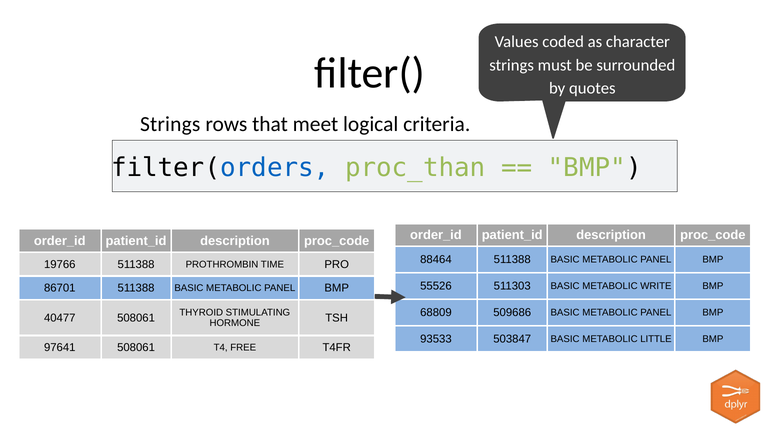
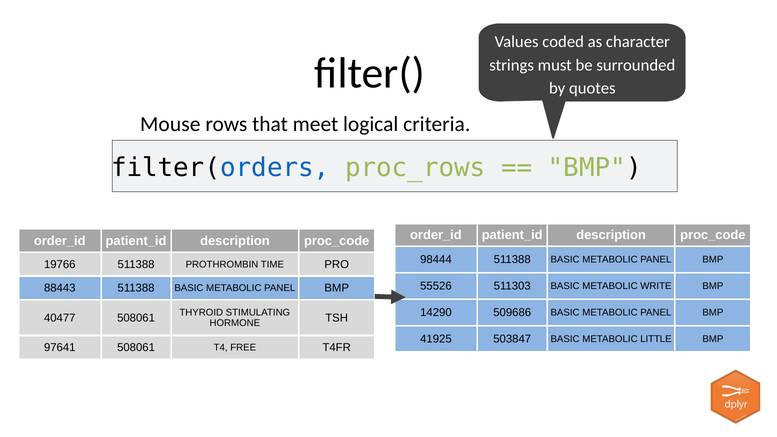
Strings: Strings -> Mouse (170, 124)
proc_than: proc_than -> proc_rows (415, 168)
88464: 88464 -> 98444 (436, 260)
86701: 86701 -> 88443 (60, 288)
68809: 68809 -> 14290 (436, 313)
93533: 93533 -> 41925 (436, 339)
